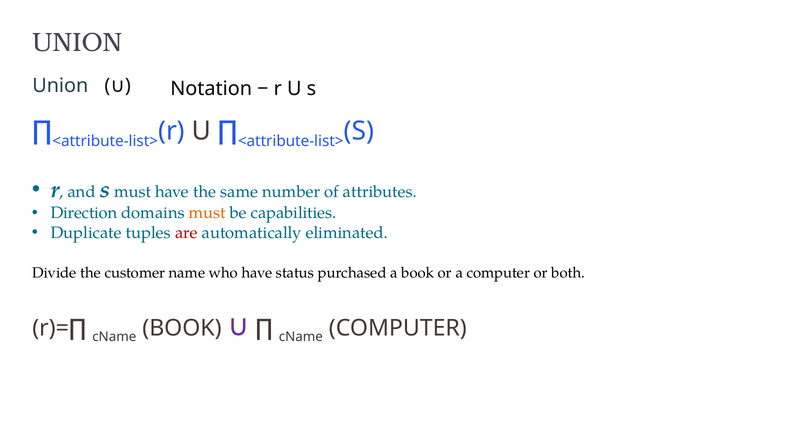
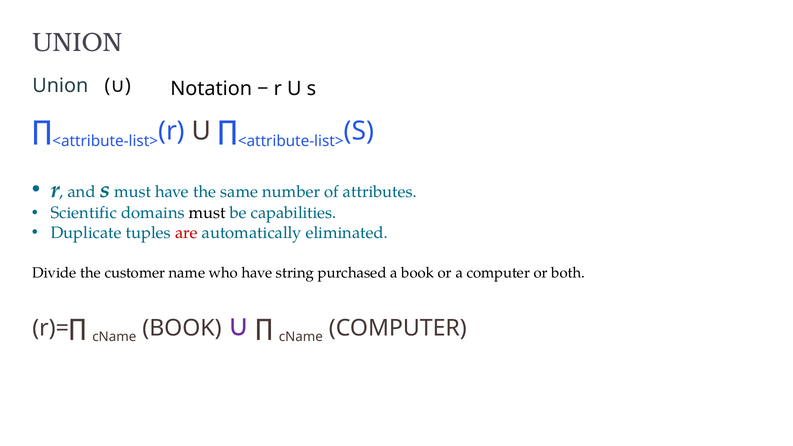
Direction: Direction -> Scientific (84, 213)
must colour: orange -> black (207, 213)
status: status -> string (295, 273)
